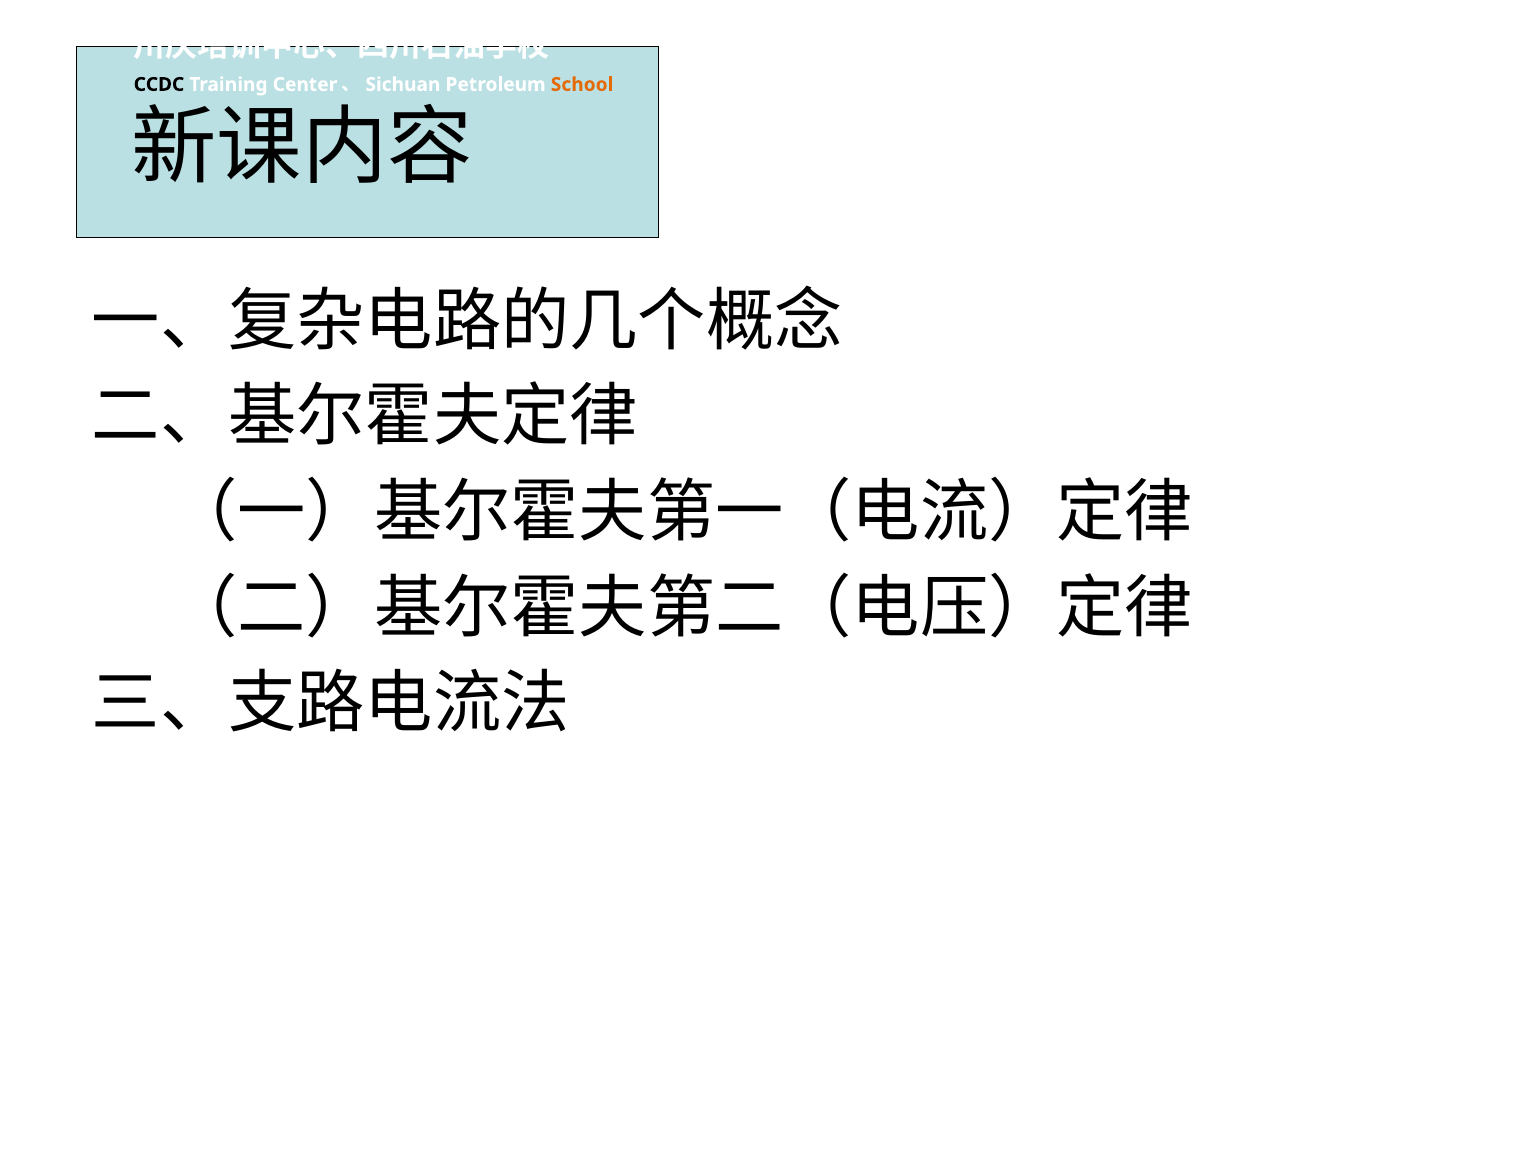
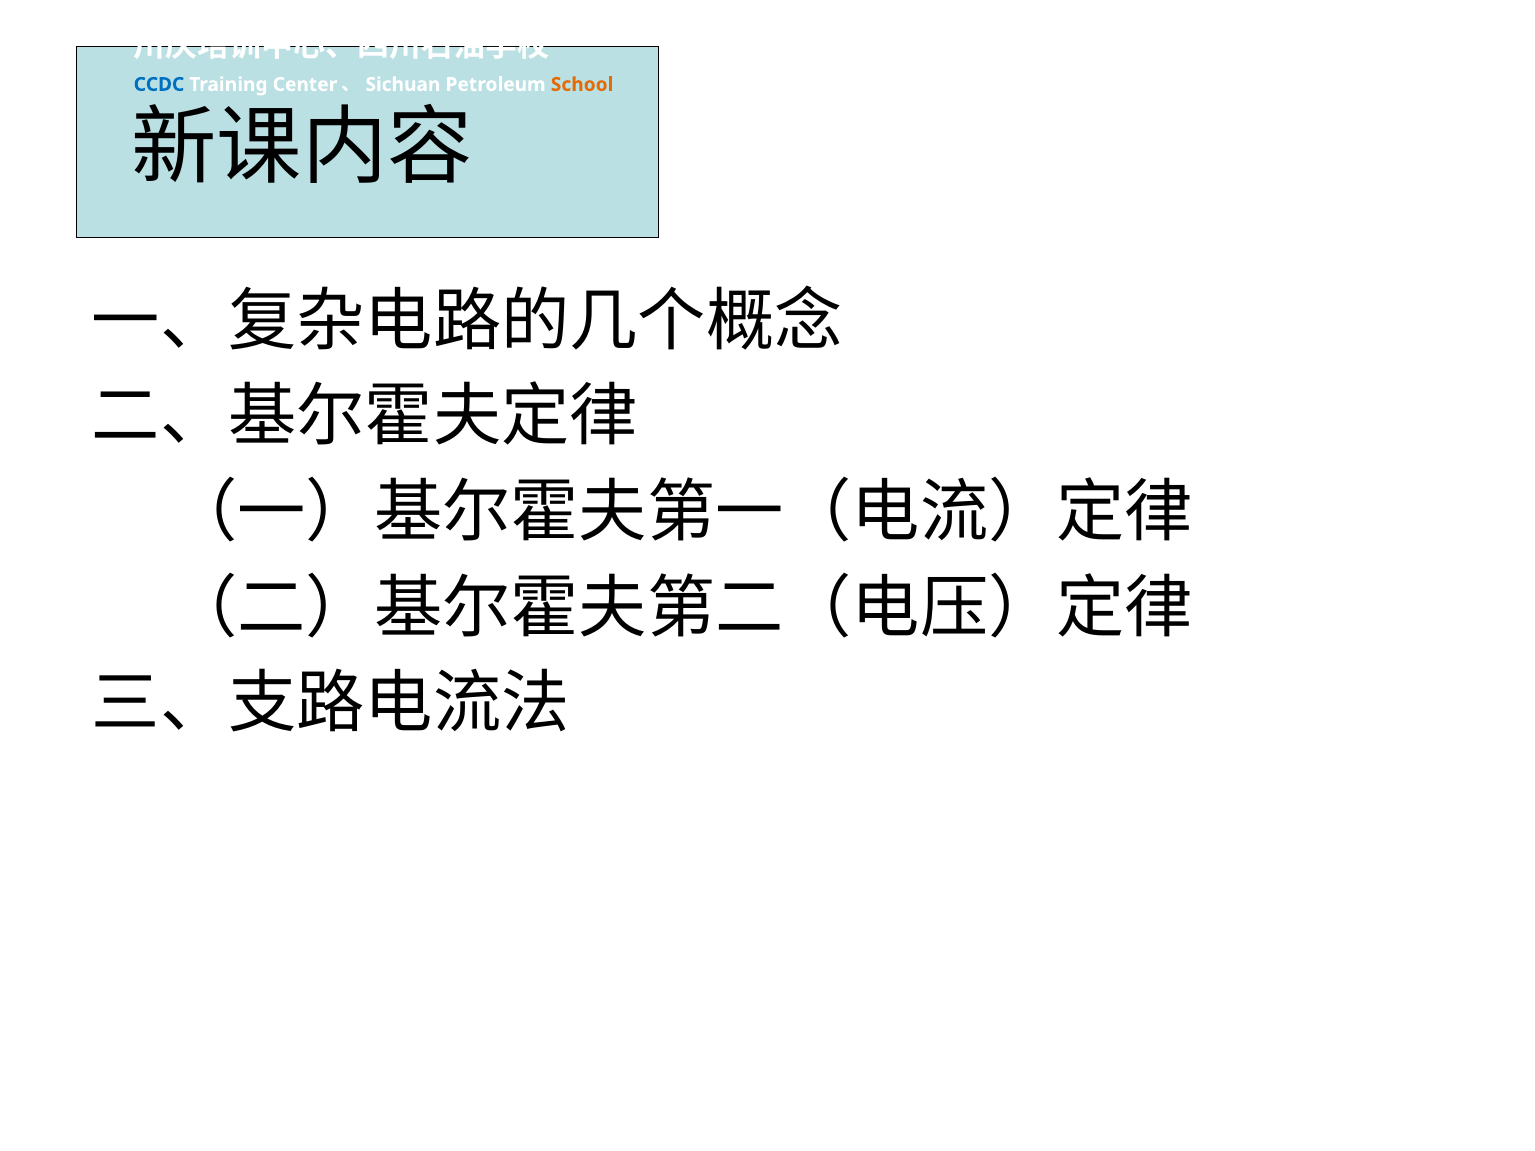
CCDC colour: black -> blue (159, 85)
